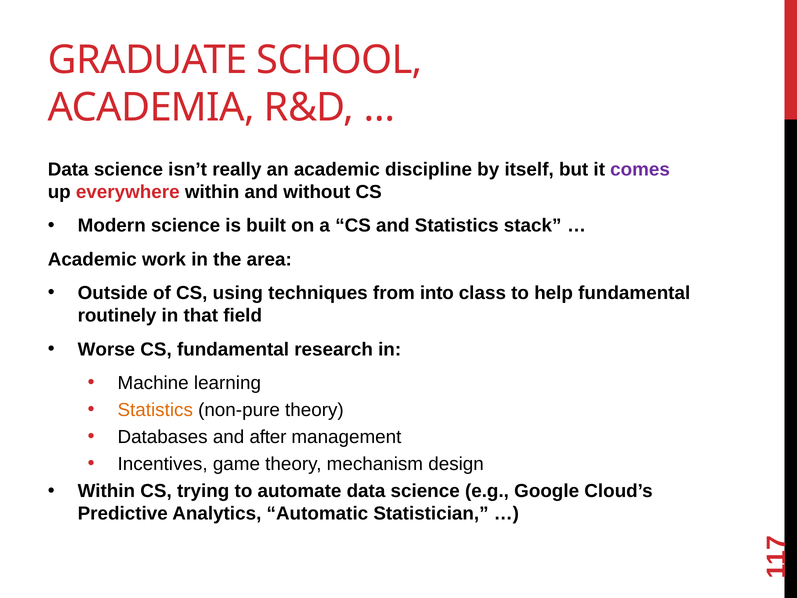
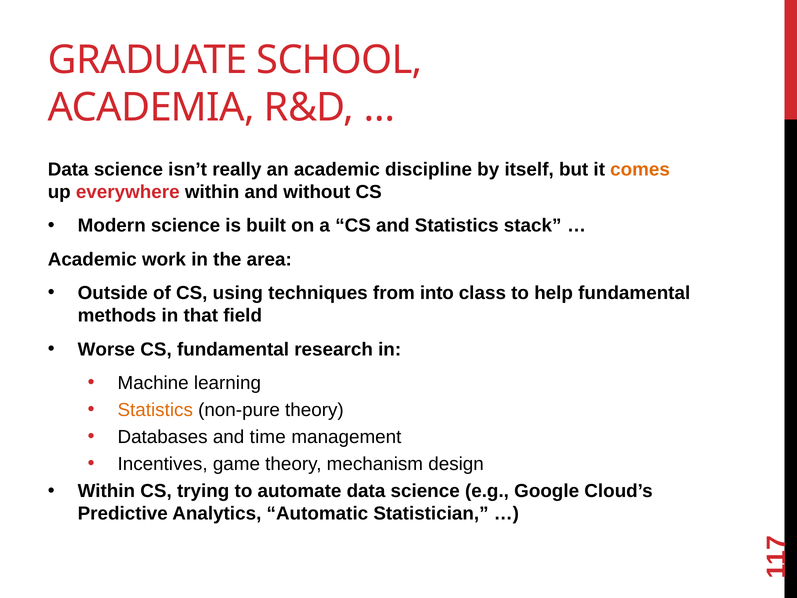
comes colour: purple -> orange (640, 169)
routinely: routinely -> methods (117, 316)
after: after -> time (268, 437)
